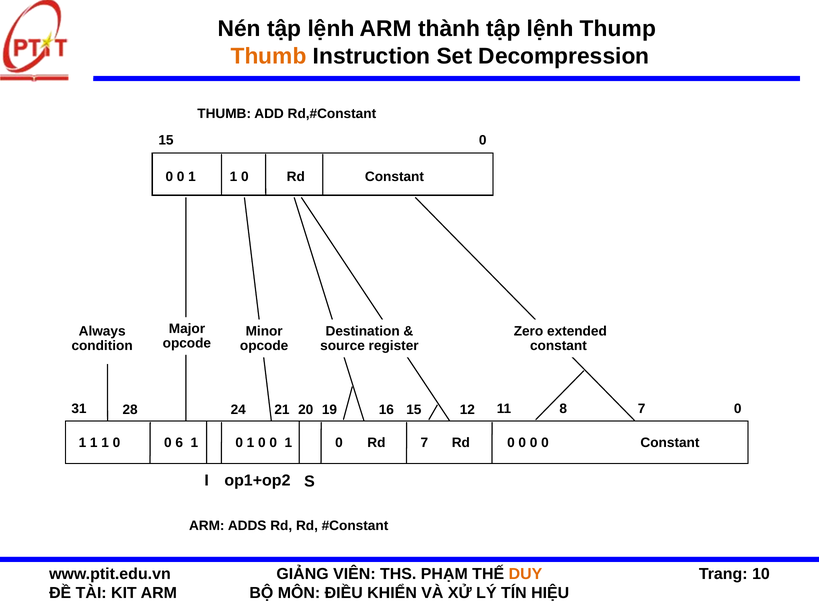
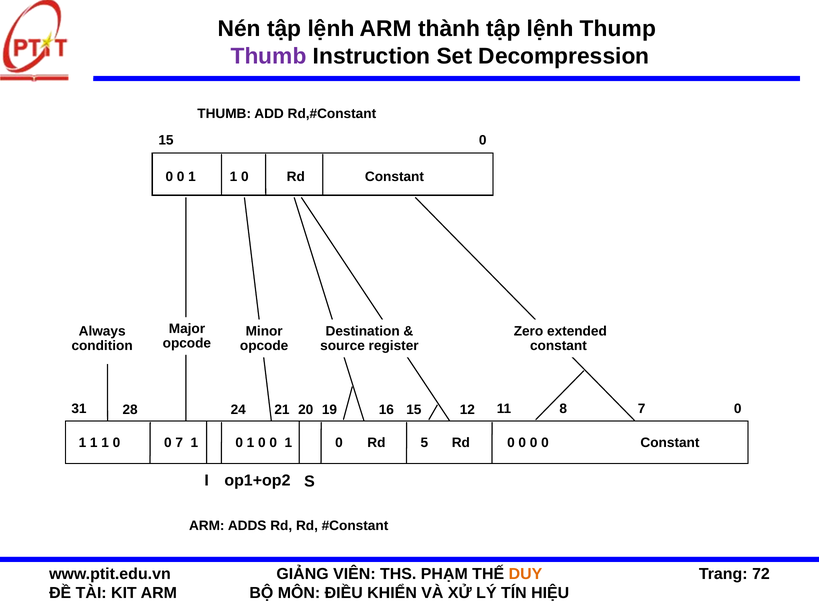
Thumb colour: orange -> purple (269, 56)
0 6: 6 -> 7 (179, 443)
0 7: 7 -> 5 (424, 443)
10: 10 -> 72 (761, 574)
